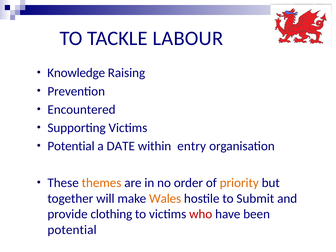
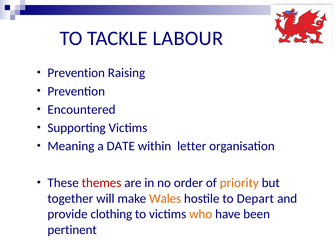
Knowledge: Knowledge -> Prevention (76, 73)
Potential: Potential -> Meaning (71, 146)
entry: entry -> letter (192, 146)
themes colour: orange -> red (102, 183)
Submit: Submit -> Depart (255, 198)
who colour: red -> orange (201, 214)
potential: potential -> pertinent (72, 230)
